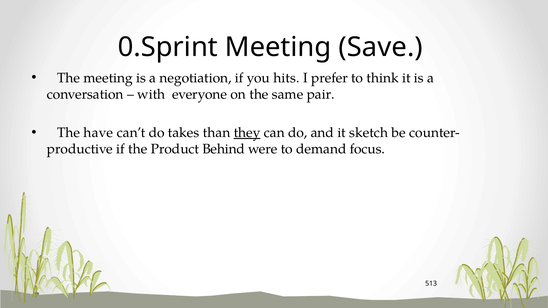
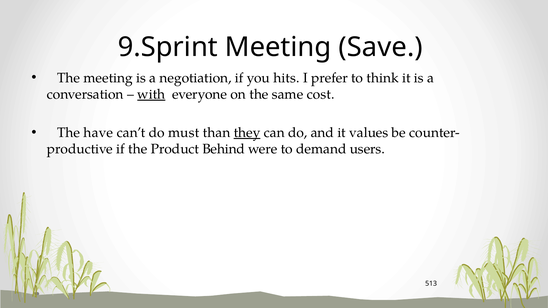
0.Sprint: 0.Sprint -> 9.Sprint (168, 47)
with underline: none -> present (151, 94)
pair: pair -> cost (321, 94)
takes: takes -> must (184, 133)
sketch: sketch -> values (369, 133)
focus: focus -> users (367, 149)
